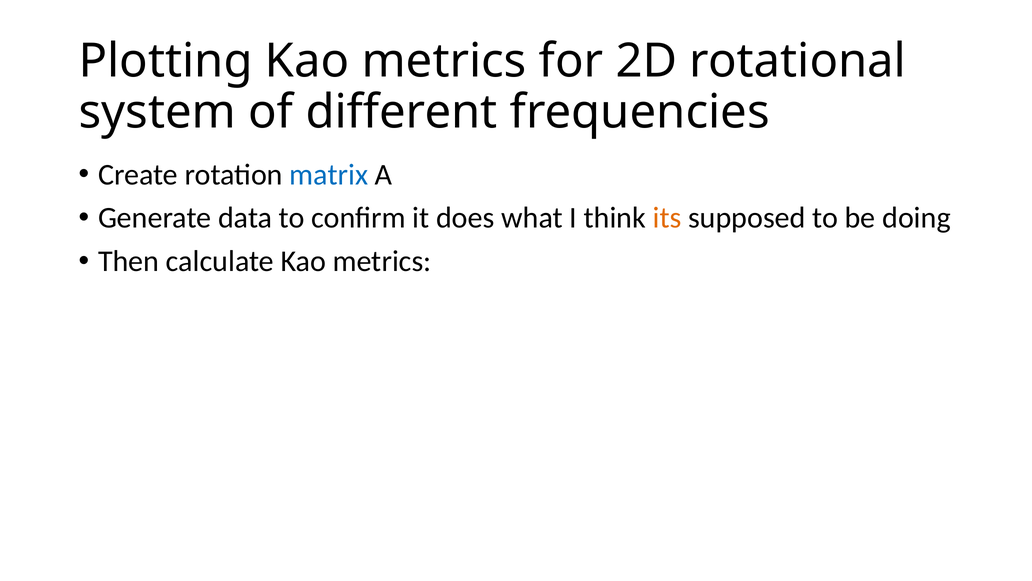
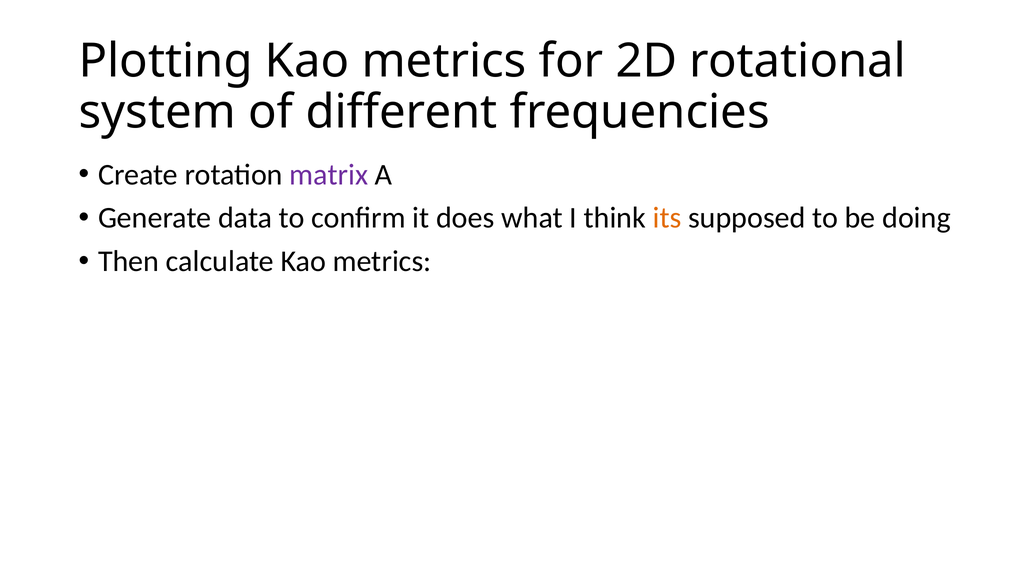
matrix colour: blue -> purple (329, 174)
